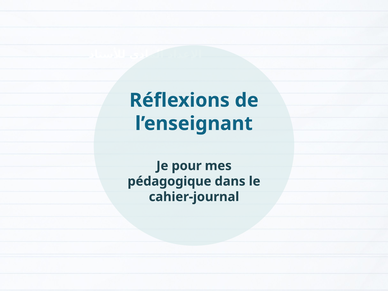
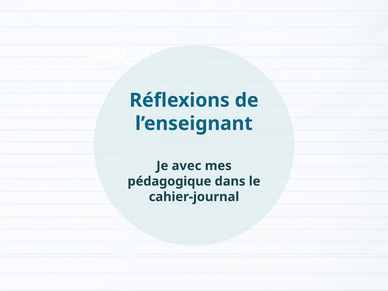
pour: pour -> avec (187, 166)
